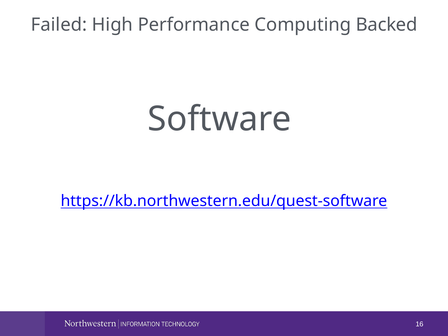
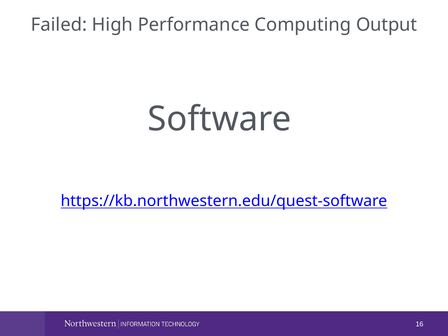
Backed: Backed -> Output (387, 25)
